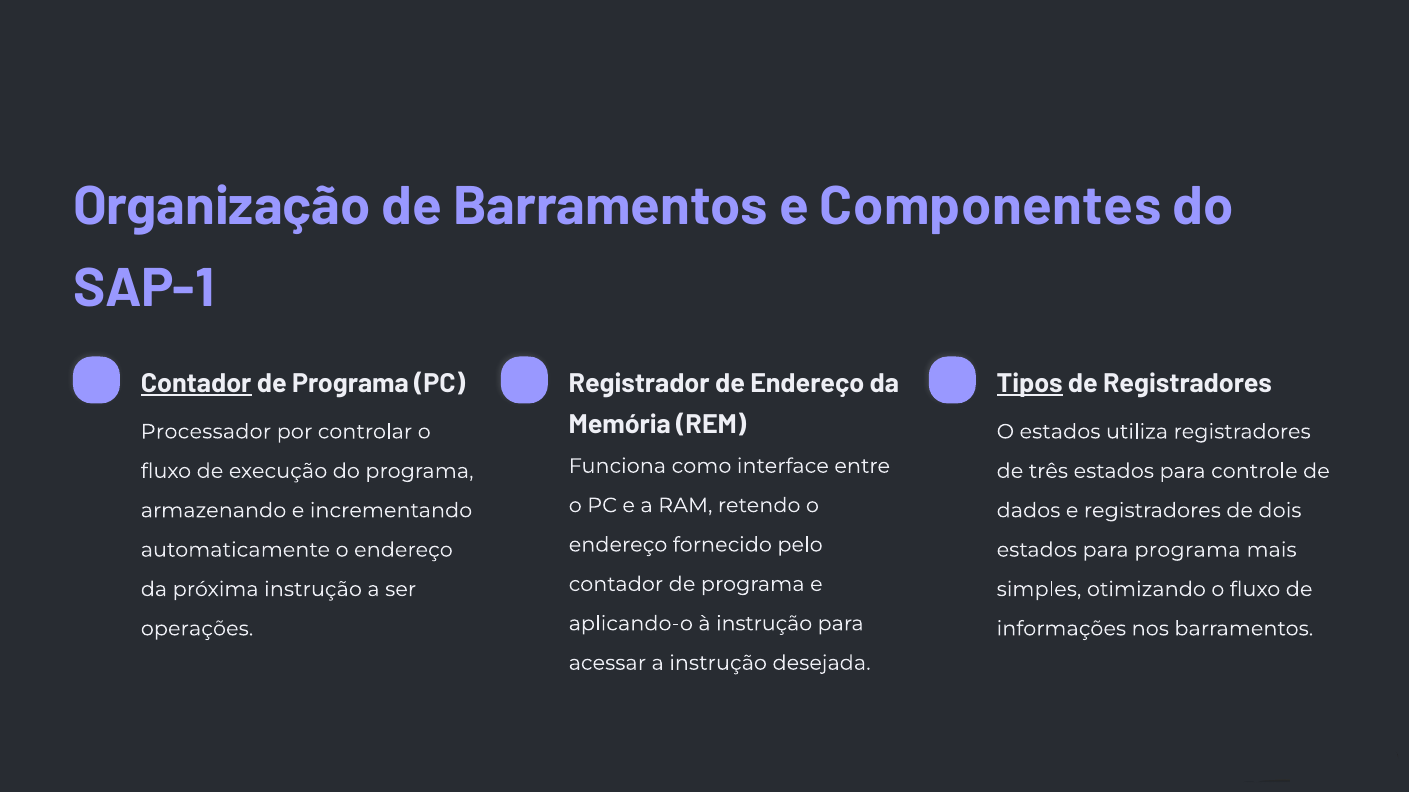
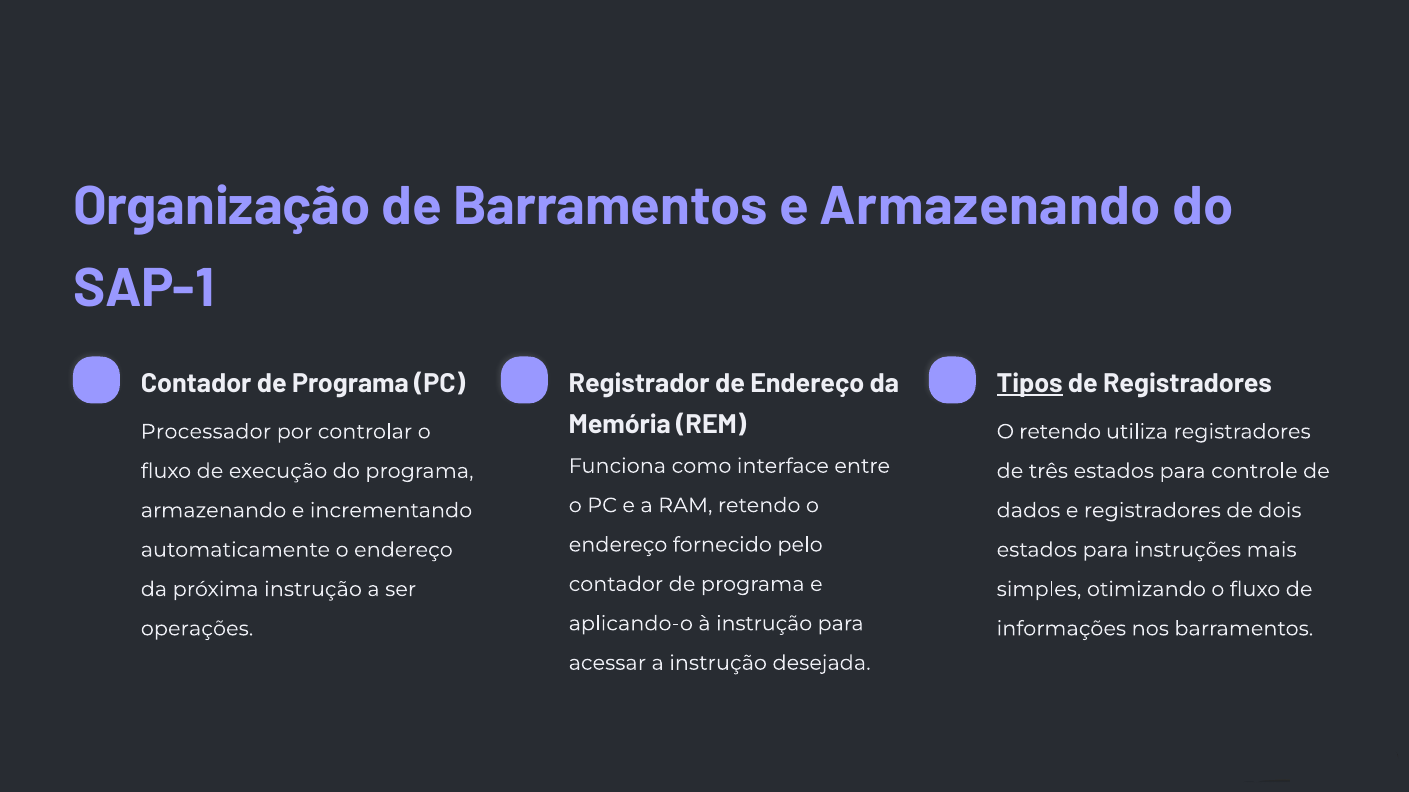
e Componentes: Componentes -> Armazenando (991, 207)
Contador underline: present -> none (196, 383)
O estados: estados -> retendo (1060, 432)
para programa: programa -> instruções (1188, 550)
